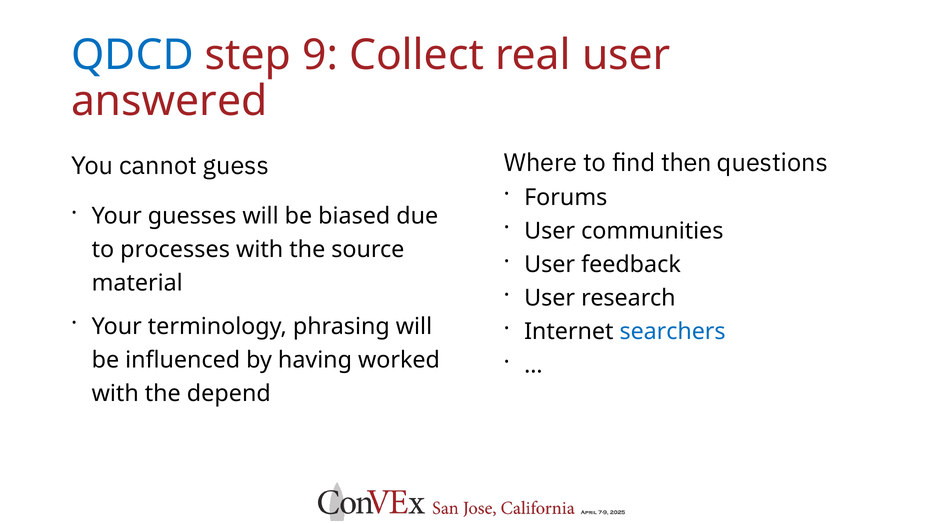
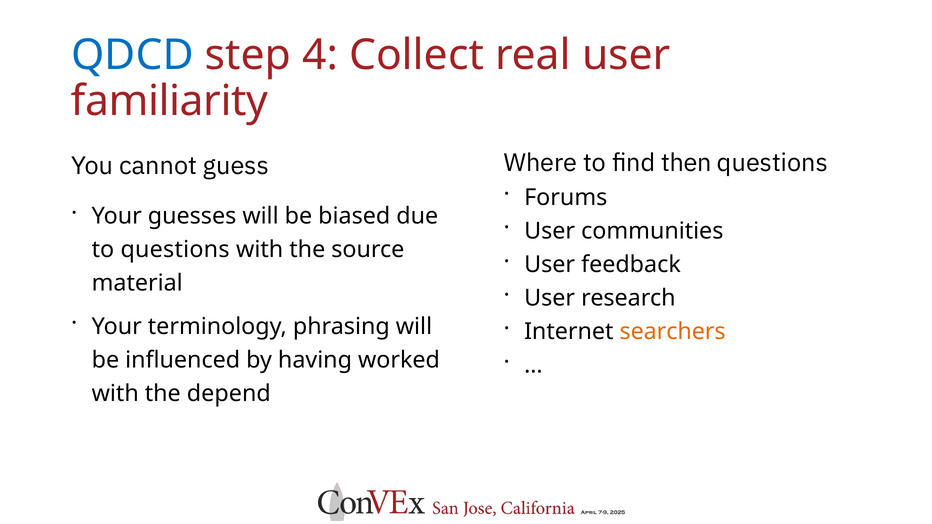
9: 9 -> 4 (320, 55)
answered: answered -> familiarity (169, 101)
to processes: processes -> questions (175, 250)
searchers colour: blue -> orange (673, 332)
